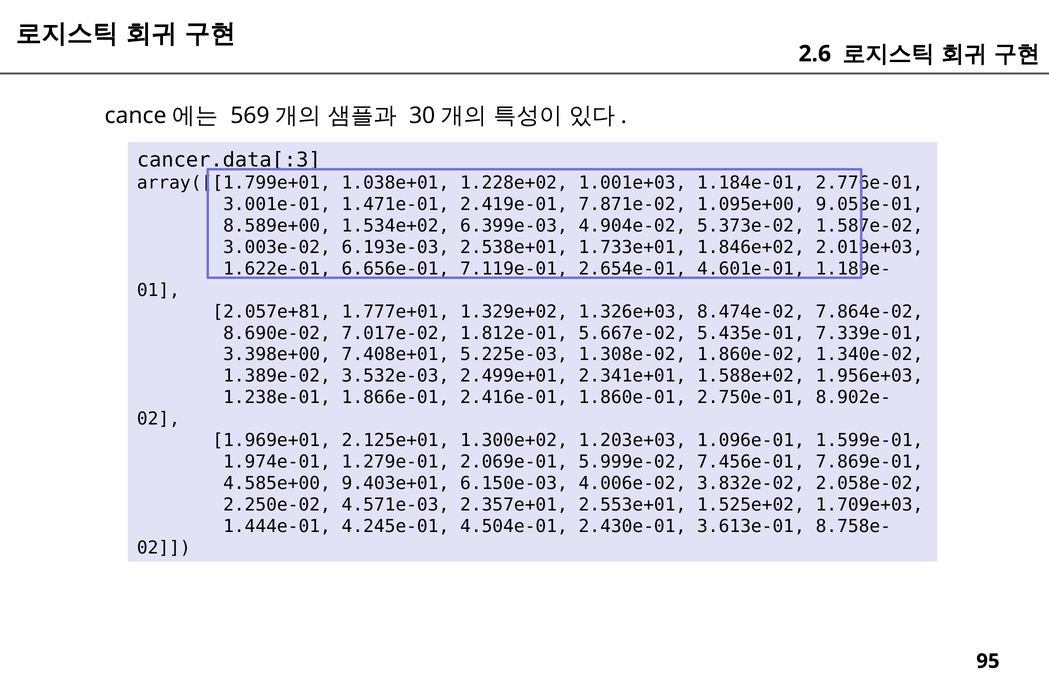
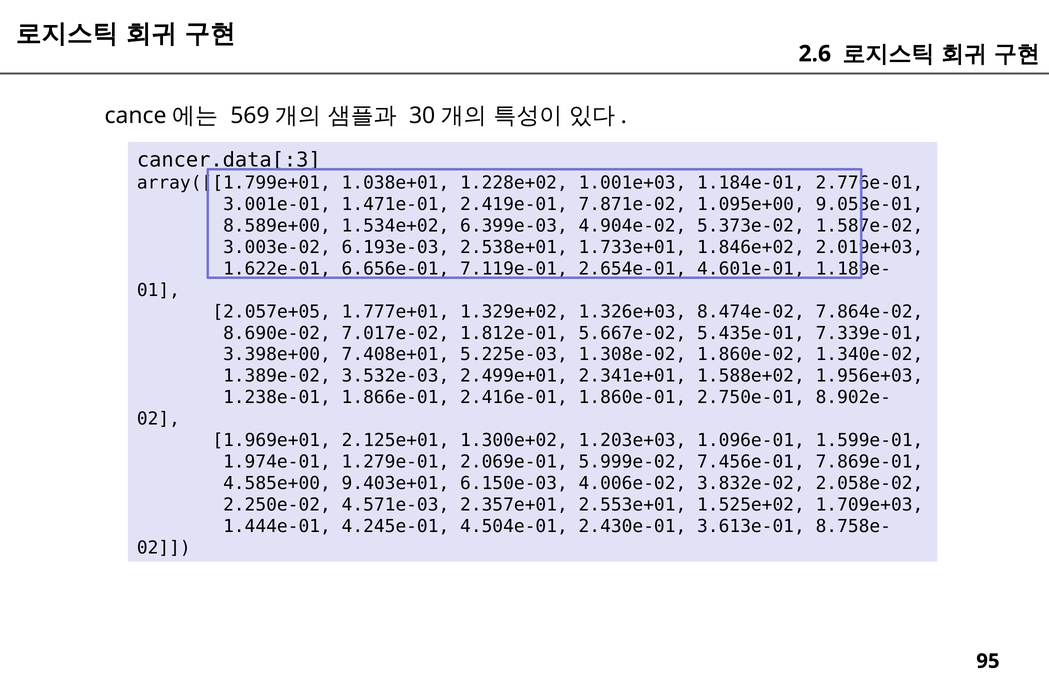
2.057e+81: 2.057e+81 -> 2.057e+05 (272, 312)
